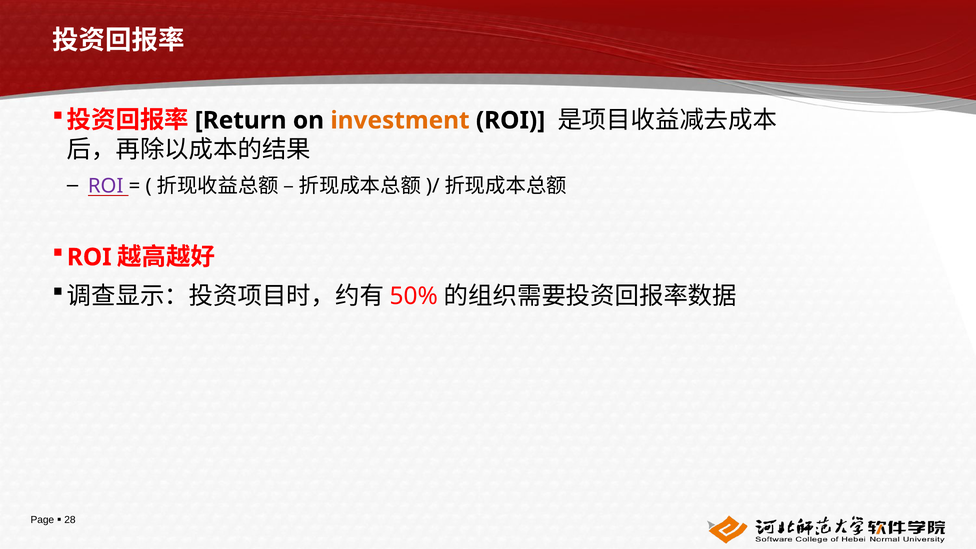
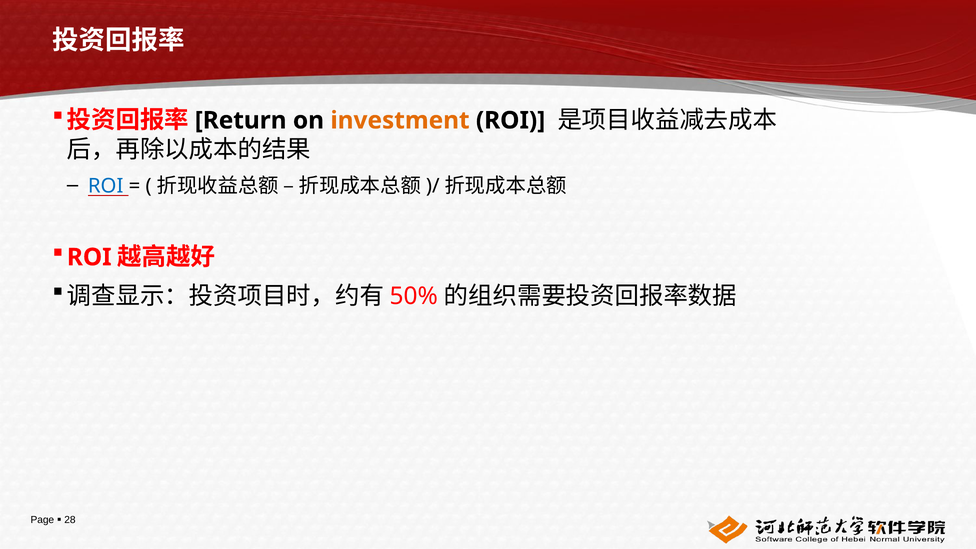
ROI colour: purple -> blue (106, 186)
